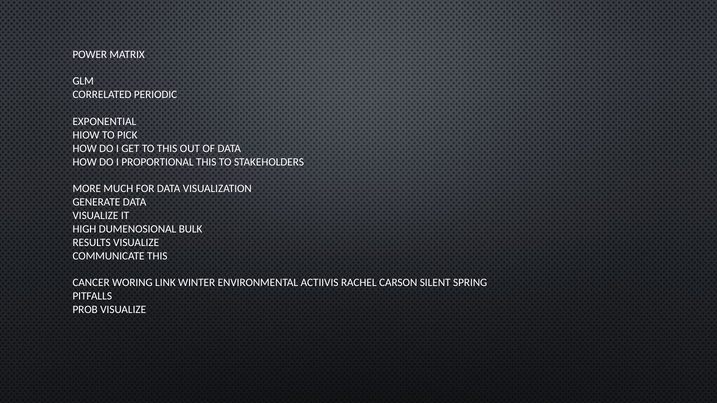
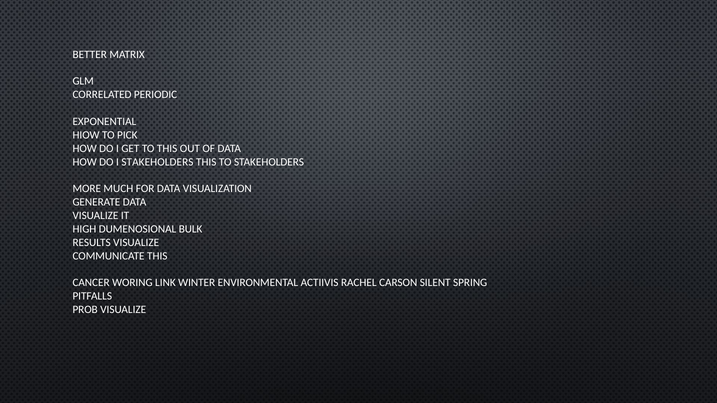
POWER: POWER -> BETTER (90, 54)
I PROPORTIONAL: PROPORTIONAL -> STAKEHOLDERS (157, 162)
